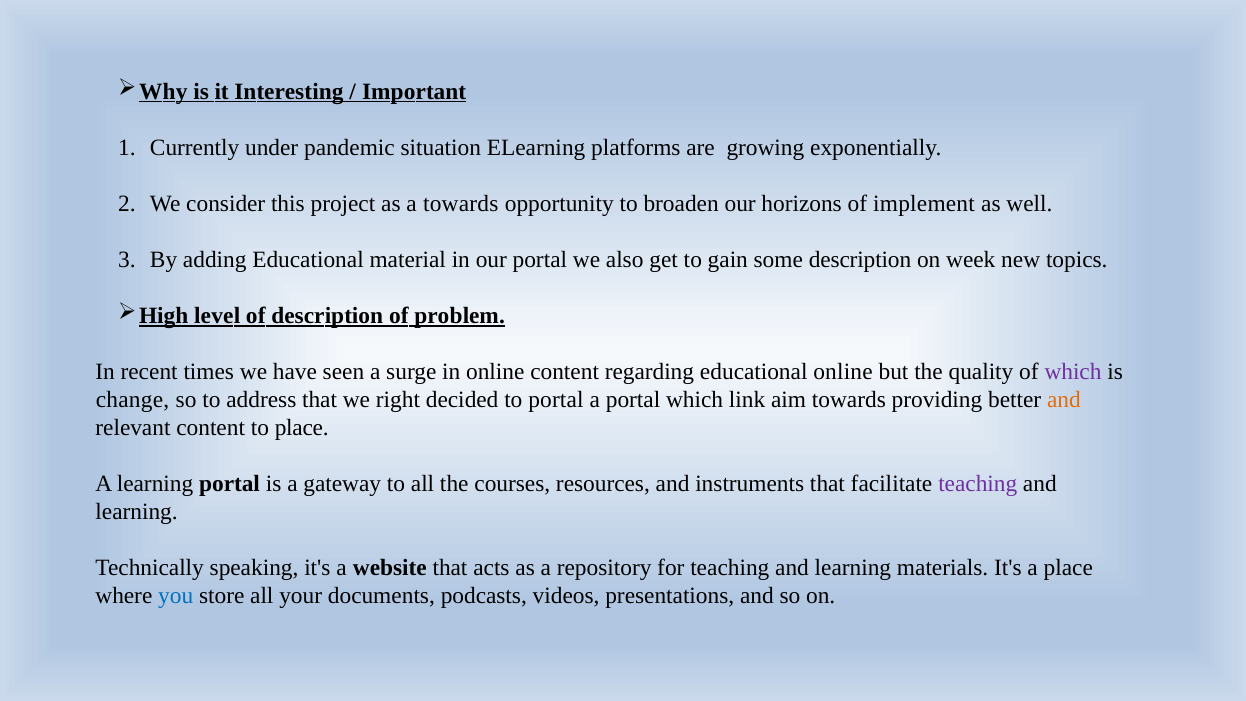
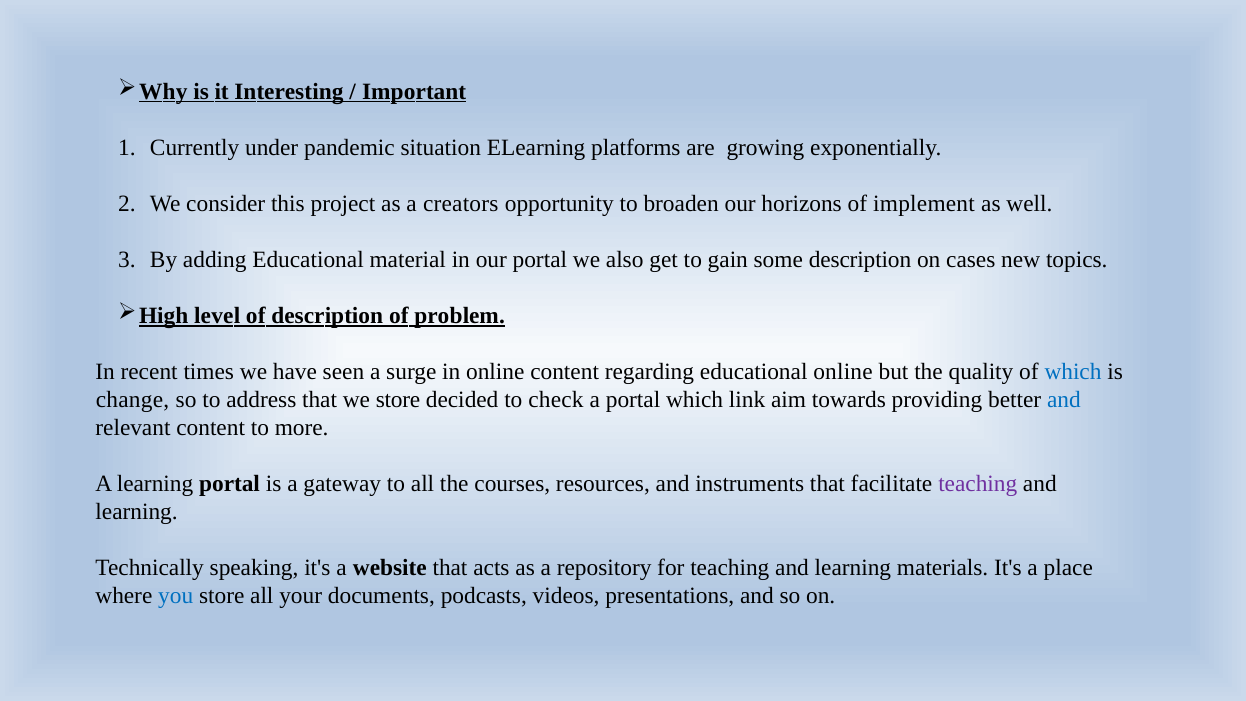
a towards: towards -> creators (461, 204)
week: week -> cases (971, 260)
which colour: purple -> blue (1073, 372)
we right: right -> store (398, 400)
to portal: portal -> check (556, 400)
and colour: orange -> blue (1064, 400)
to place: place -> more (302, 428)
